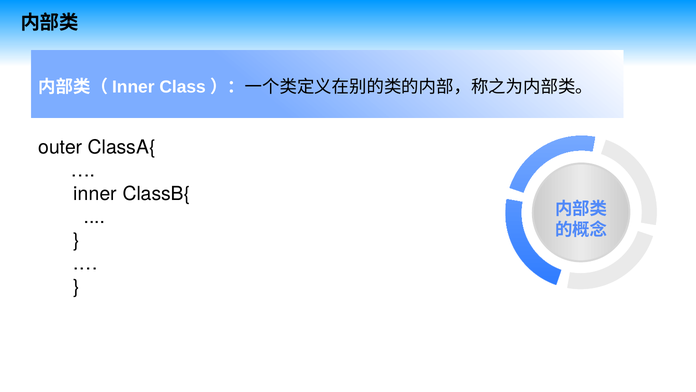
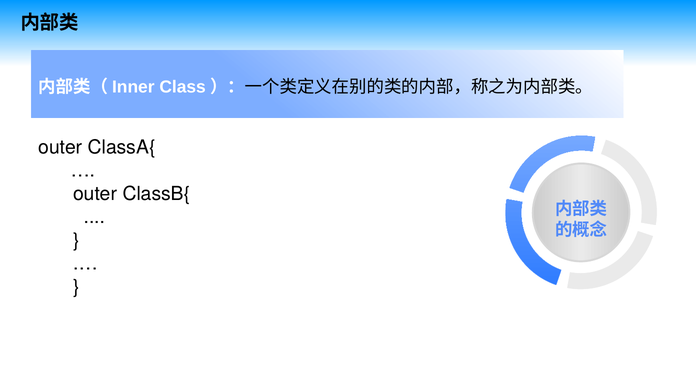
inner: inner -> outer (95, 194)
